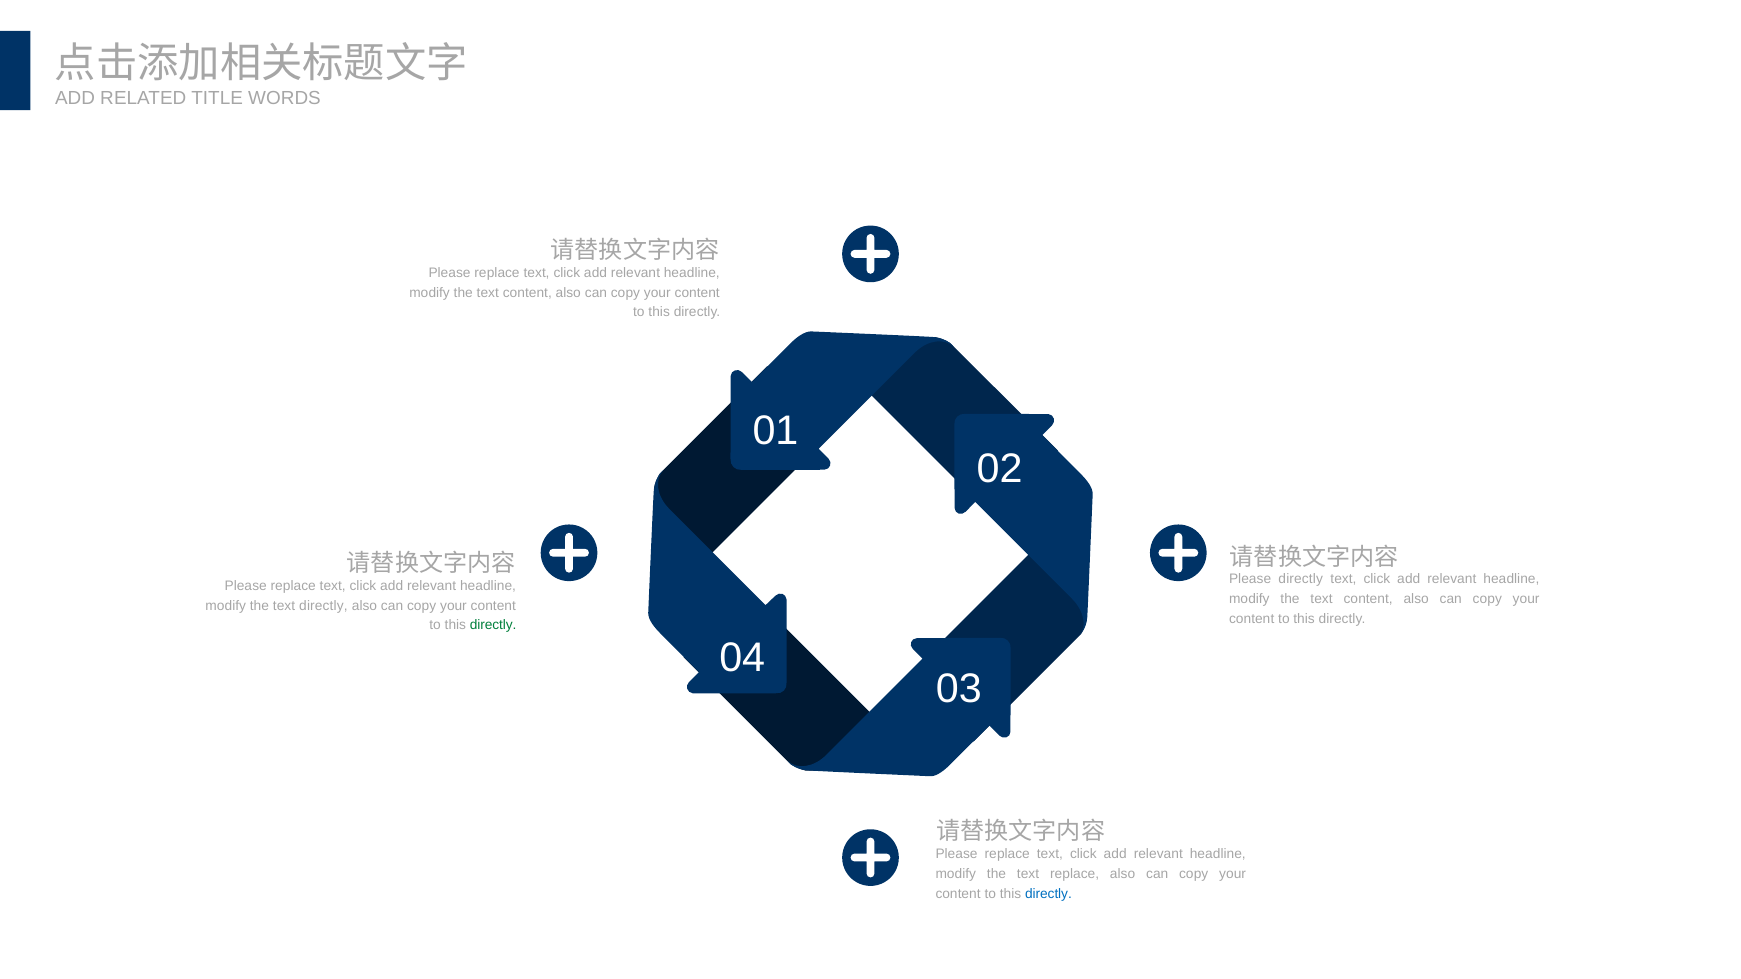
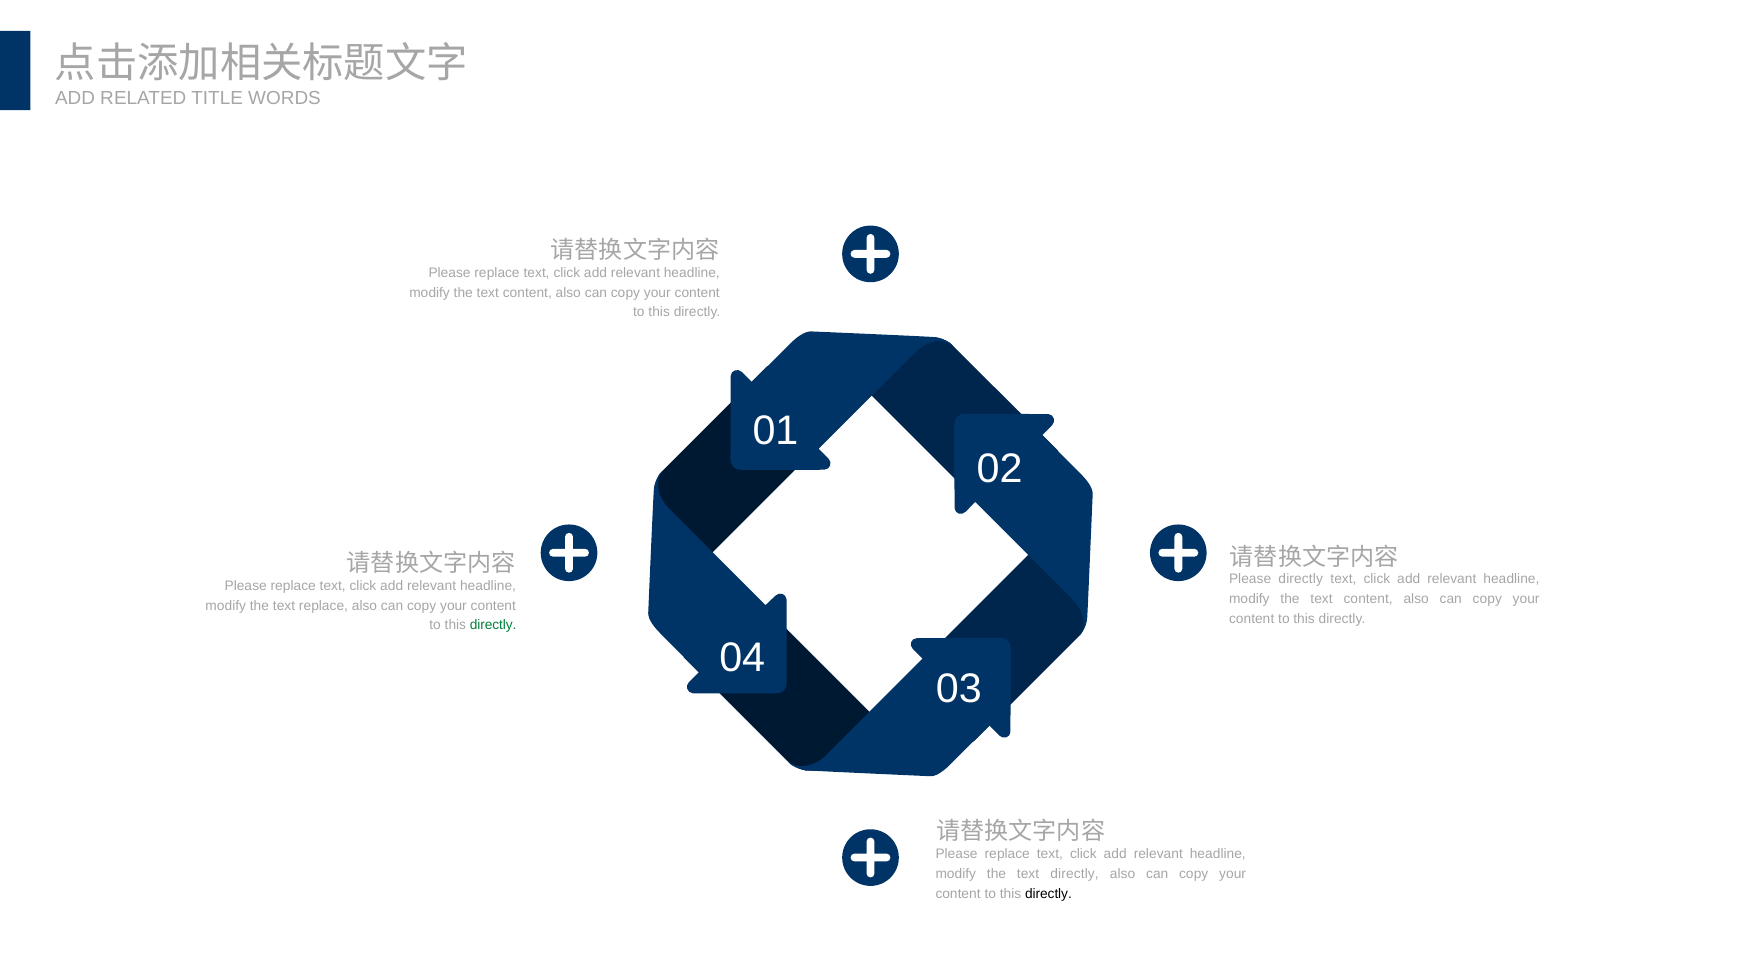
text directly: directly -> replace (324, 606)
text replace: replace -> directly (1075, 874)
directly colour: blue -> black (1048, 894)
